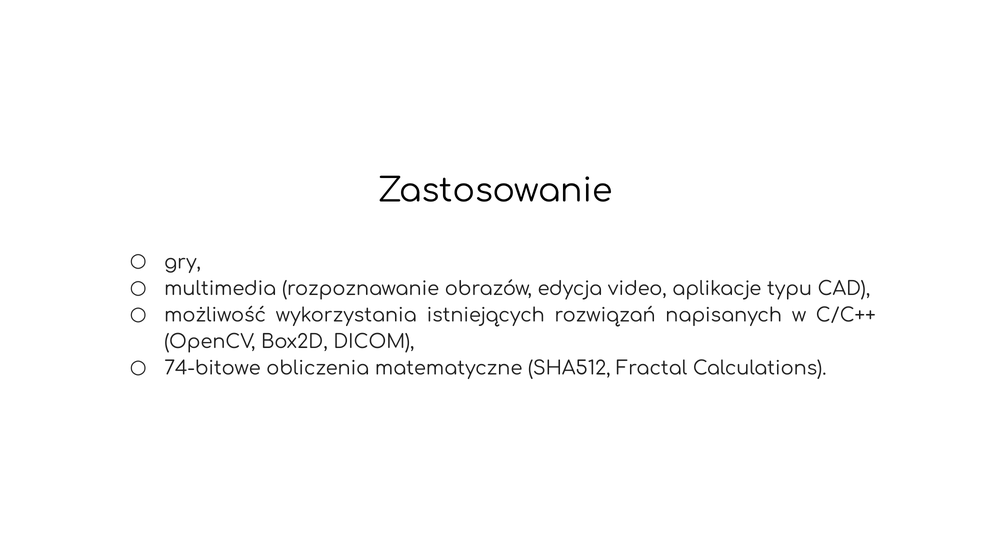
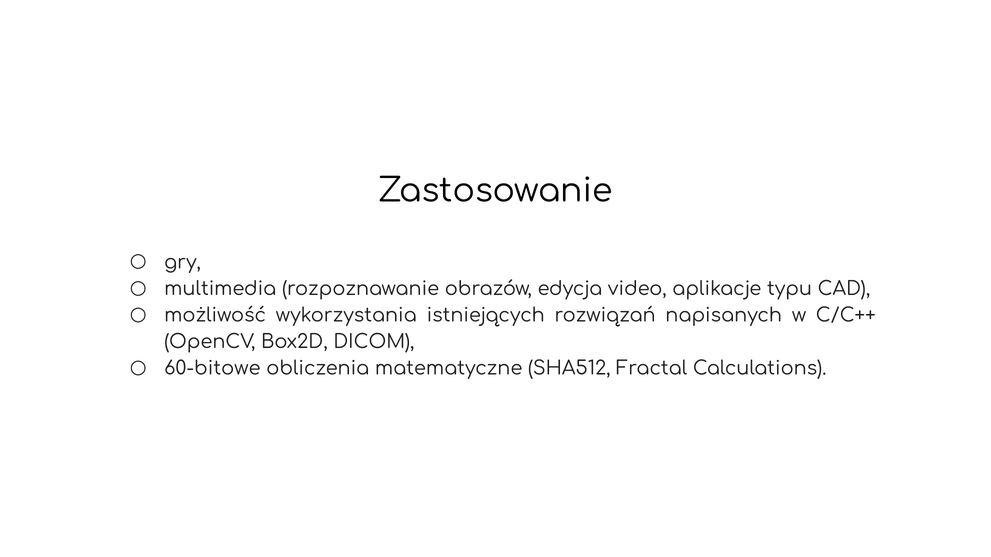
74-bitowe: 74-bitowe -> 60-bitowe (212, 369)
